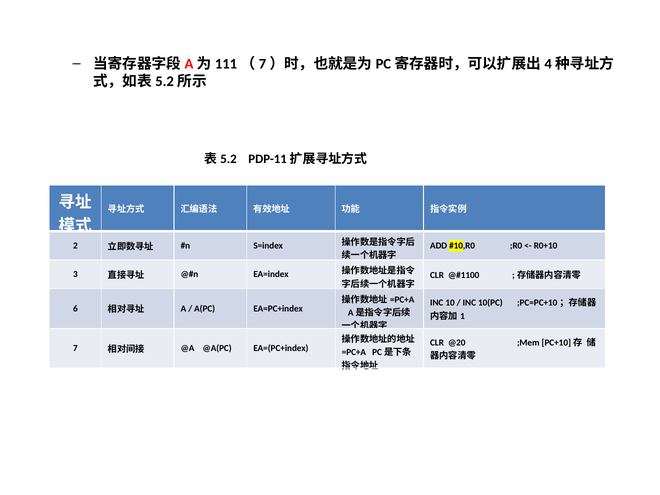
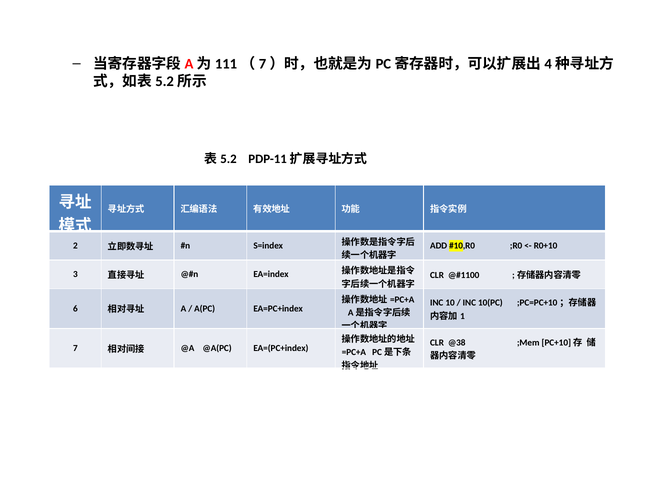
@20: @20 -> @38 (457, 343)
